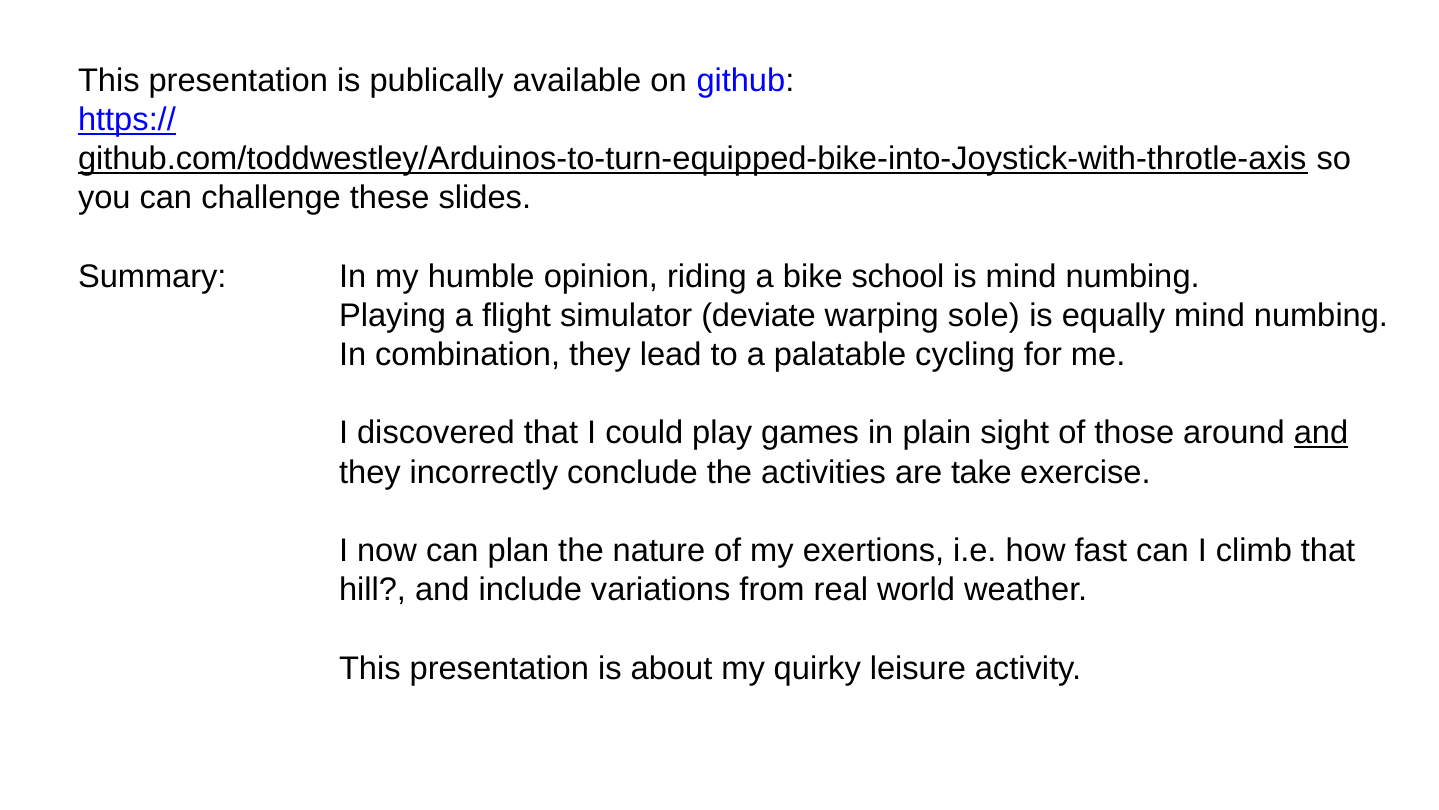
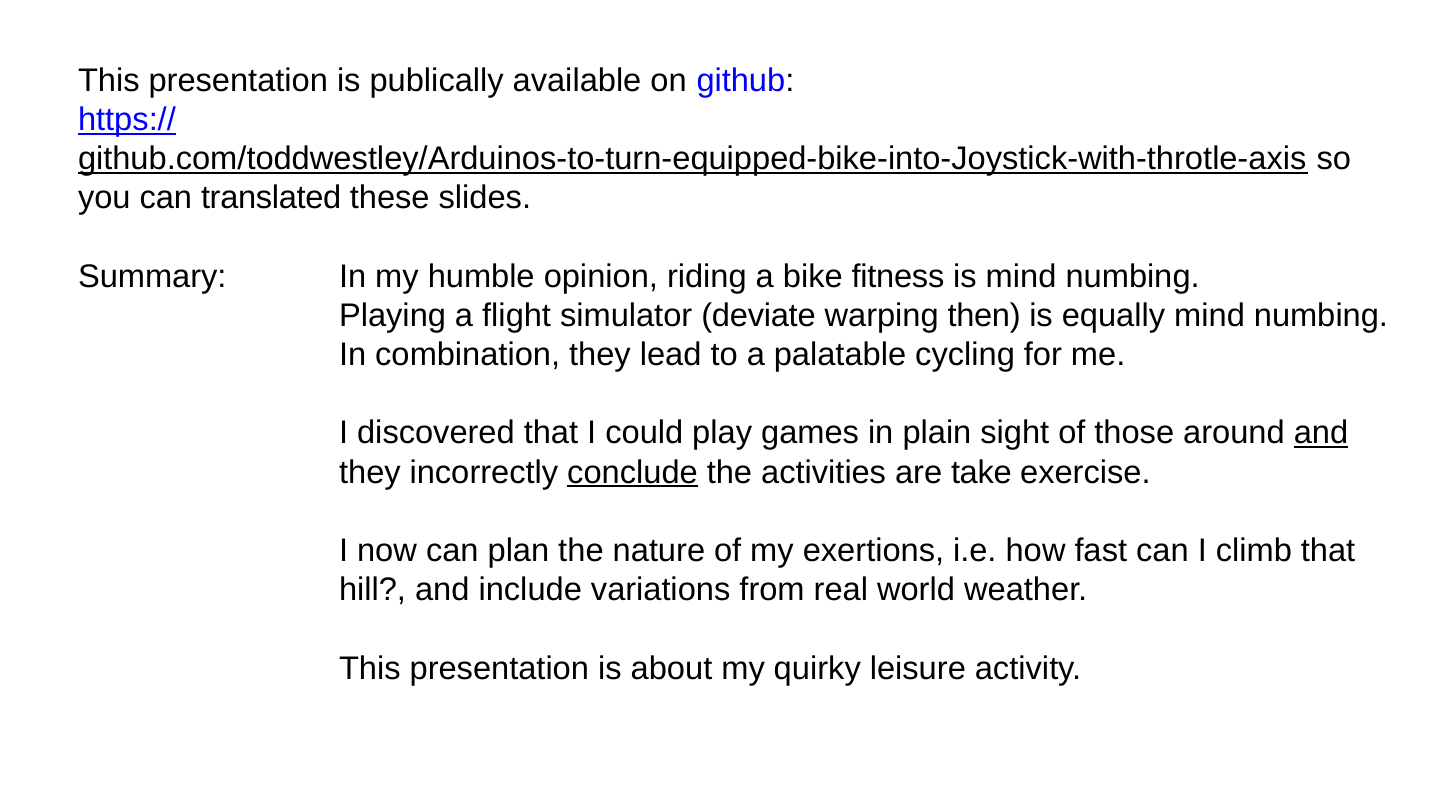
challenge: challenge -> translated (271, 198)
school: school -> fitness (898, 276)
sole: sole -> then (984, 315)
conclude underline: none -> present (633, 472)
